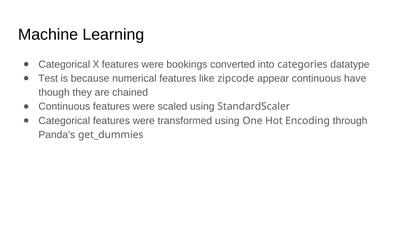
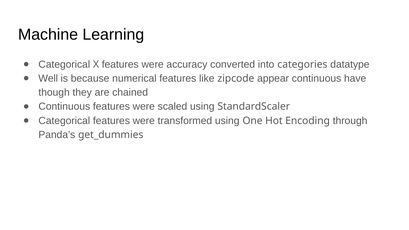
bookings: bookings -> accuracy (187, 64)
Test: Test -> Well (48, 78)
